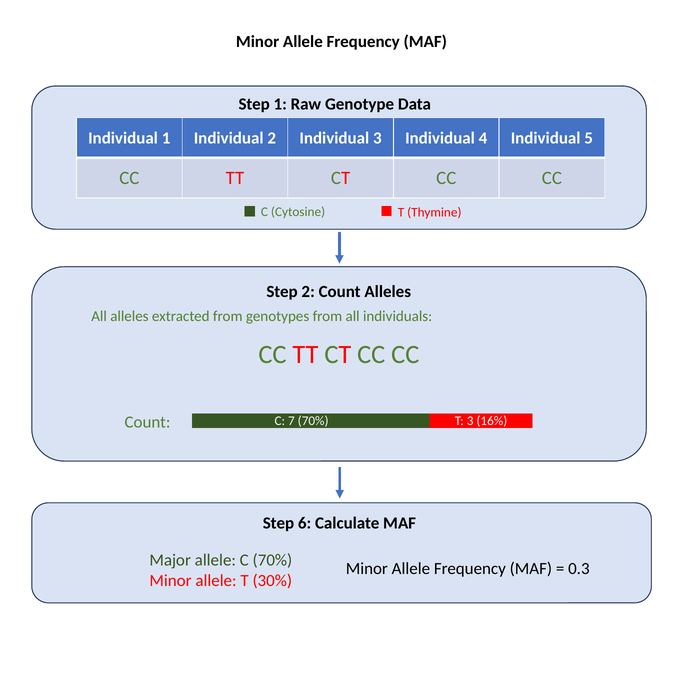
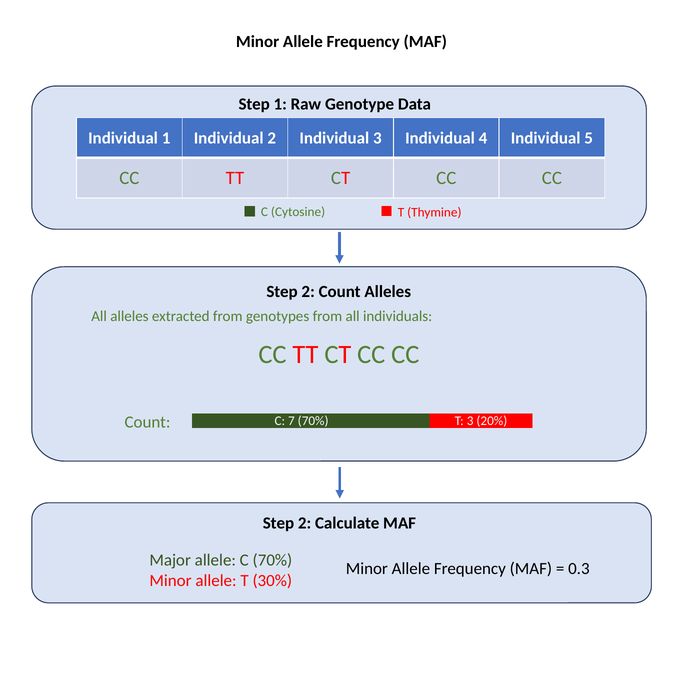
16%: 16% -> 20% (492, 421)
6: 6 -> 2 (305, 523)
